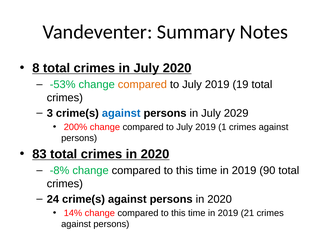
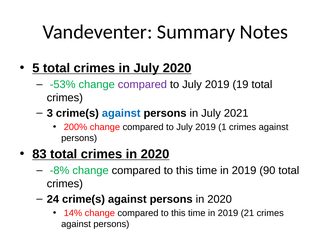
8: 8 -> 5 (36, 68)
compared colour: orange -> purple (142, 85)
2029: 2029 -> 2021 (236, 113)
